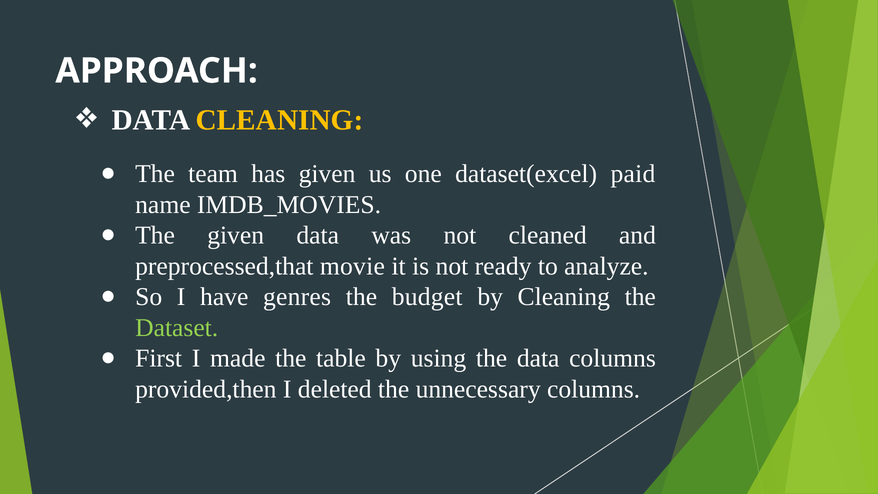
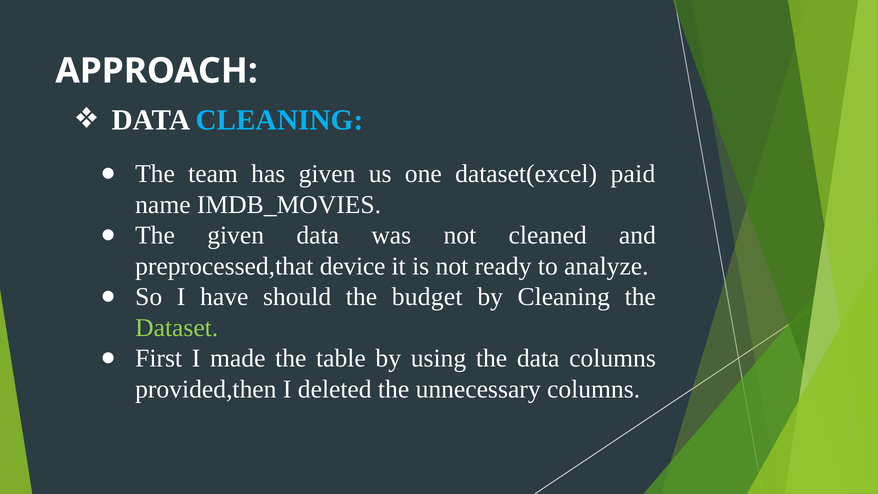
CLEANING colour: yellow -> light blue (280, 120)
movie: movie -> device (353, 266)
genres: genres -> should (297, 297)
